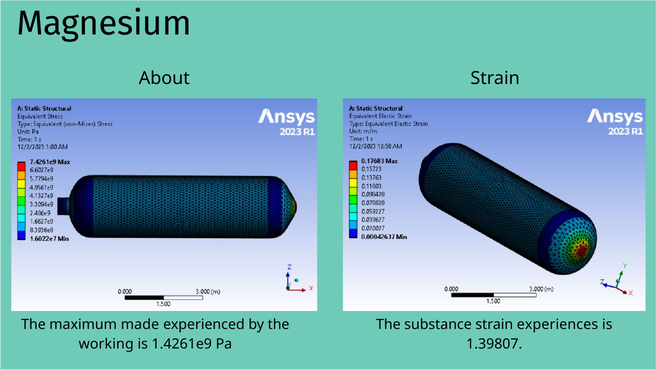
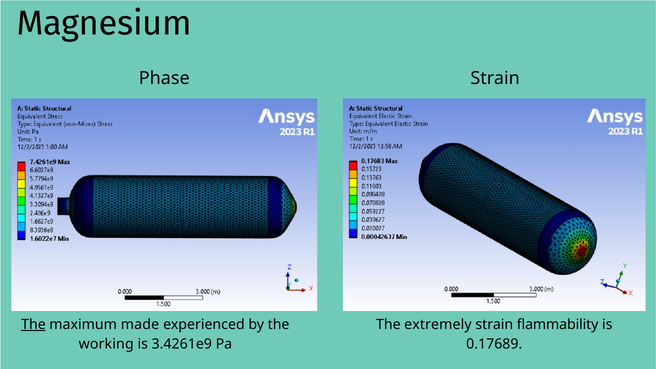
About: About -> Phase (164, 78)
The underline: none -> present (33, 324)
substance: substance -> extremely (438, 324)
experiences: experiences -> flammability (558, 324)
1.4261e9: 1.4261e9 -> 3.4261e9 (182, 344)
1.39807: 1.39807 -> 0.17689 (494, 344)
